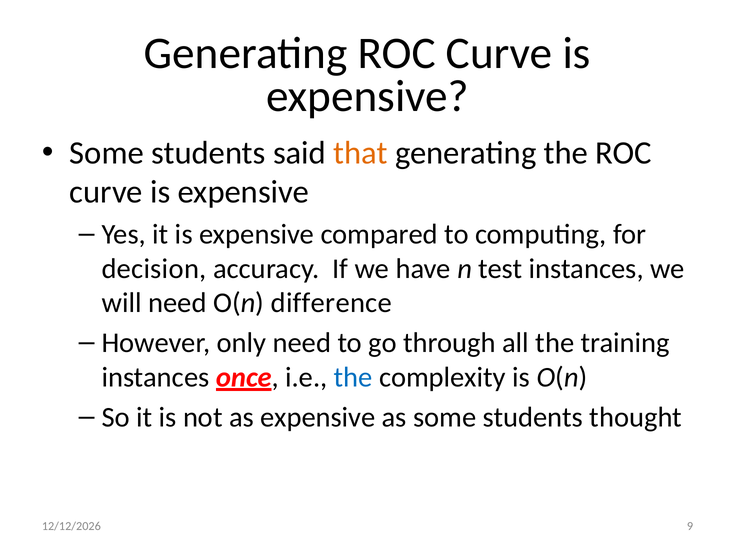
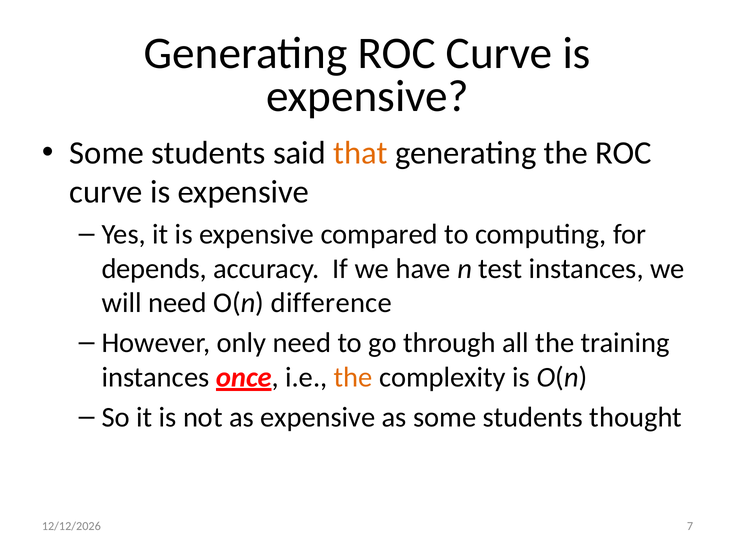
decision: decision -> depends (154, 269)
the colour: blue -> orange (353, 377)
9: 9 -> 7 (690, 526)
